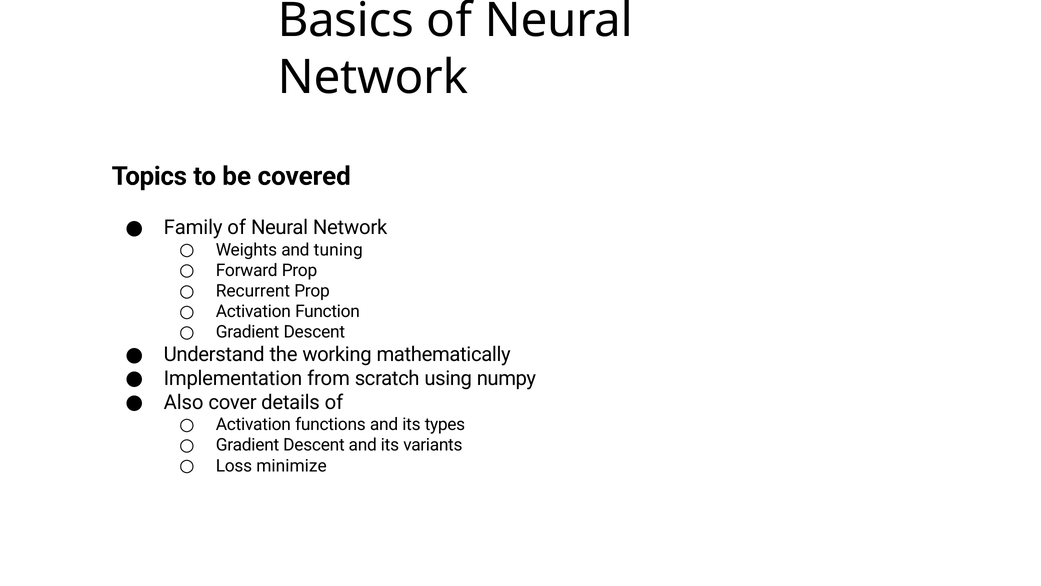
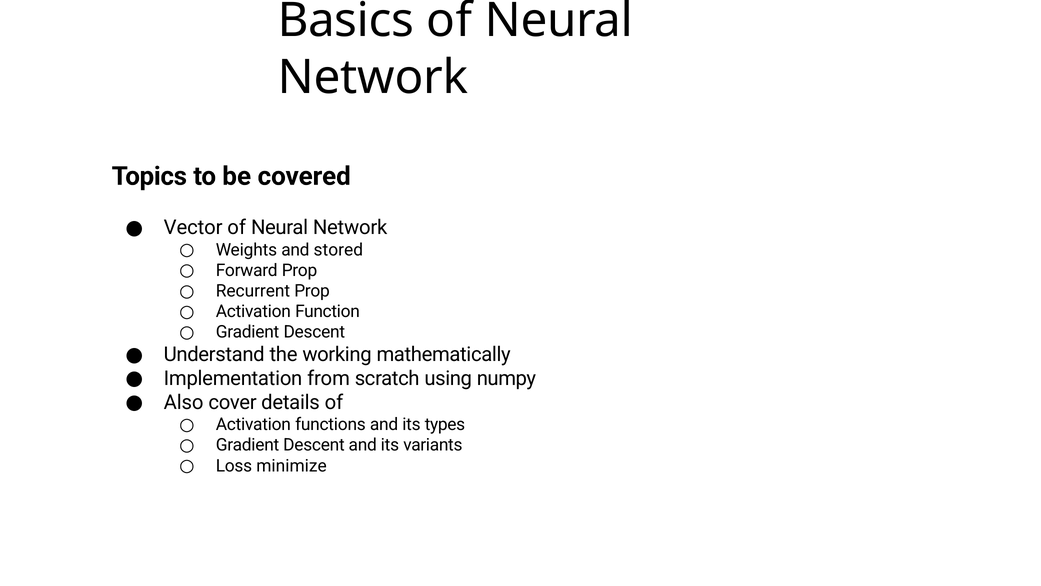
Family: Family -> Vector (193, 228)
tuning: tuning -> stored (338, 250)
